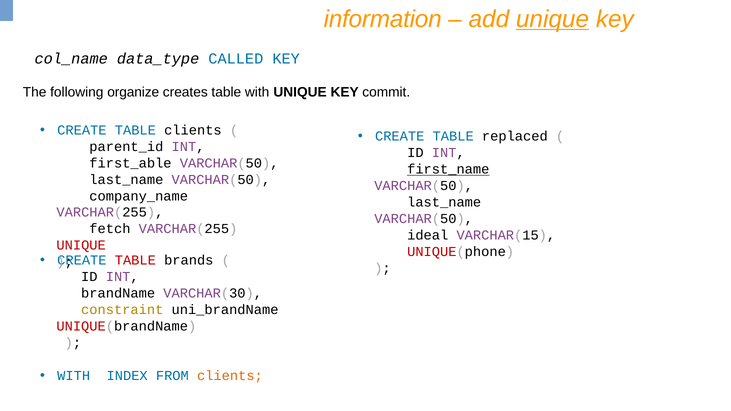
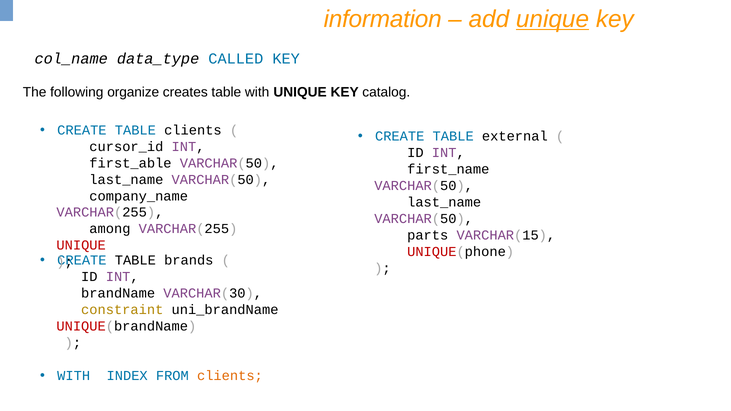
commit: commit -> catalog (386, 92)
replaced: replaced -> external (515, 137)
parent_id: parent_id -> cursor_id (126, 147)
first_name underline: present -> none (448, 169)
fetch: fetch -> among (110, 229)
ideal: ideal -> parts (428, 235)
TABLE colour: red -> black (135, 260)
